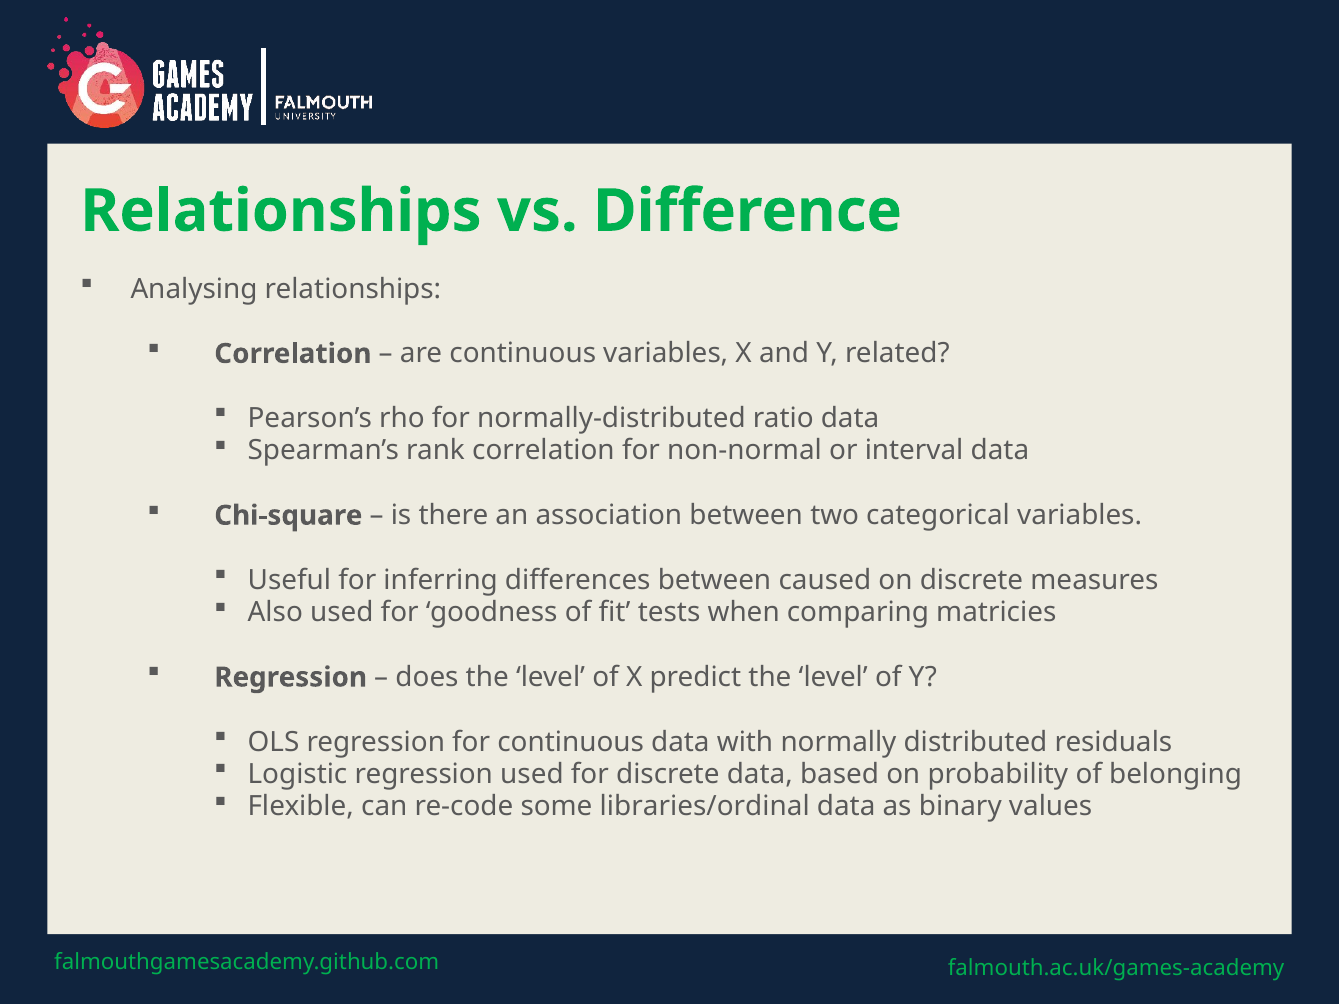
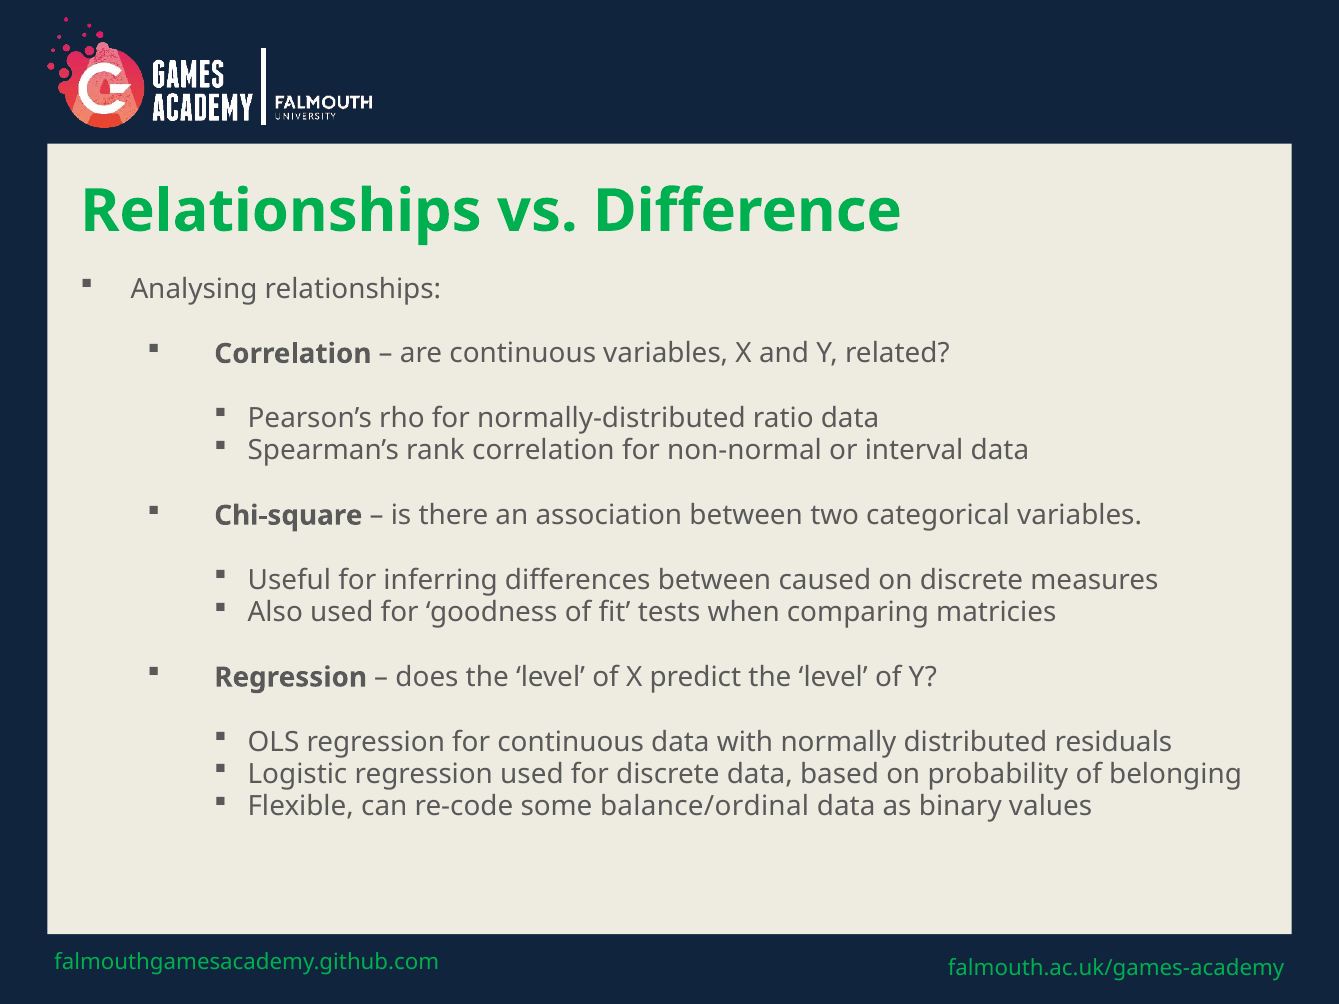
libraries/ordinal: libraries/ordinal -> balance/ordinal (705, 807)
